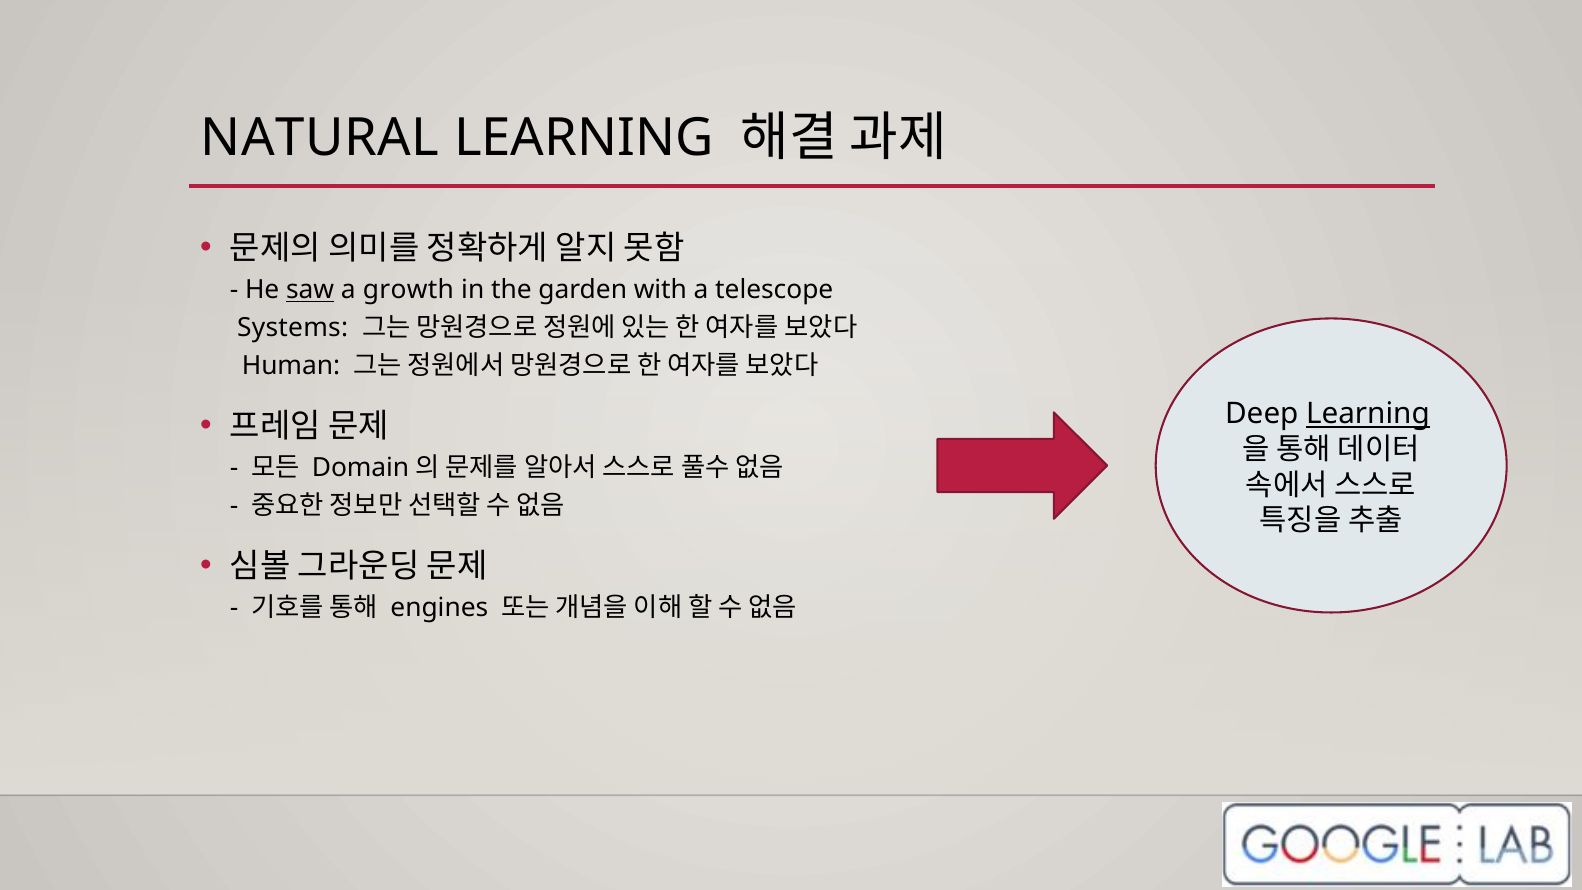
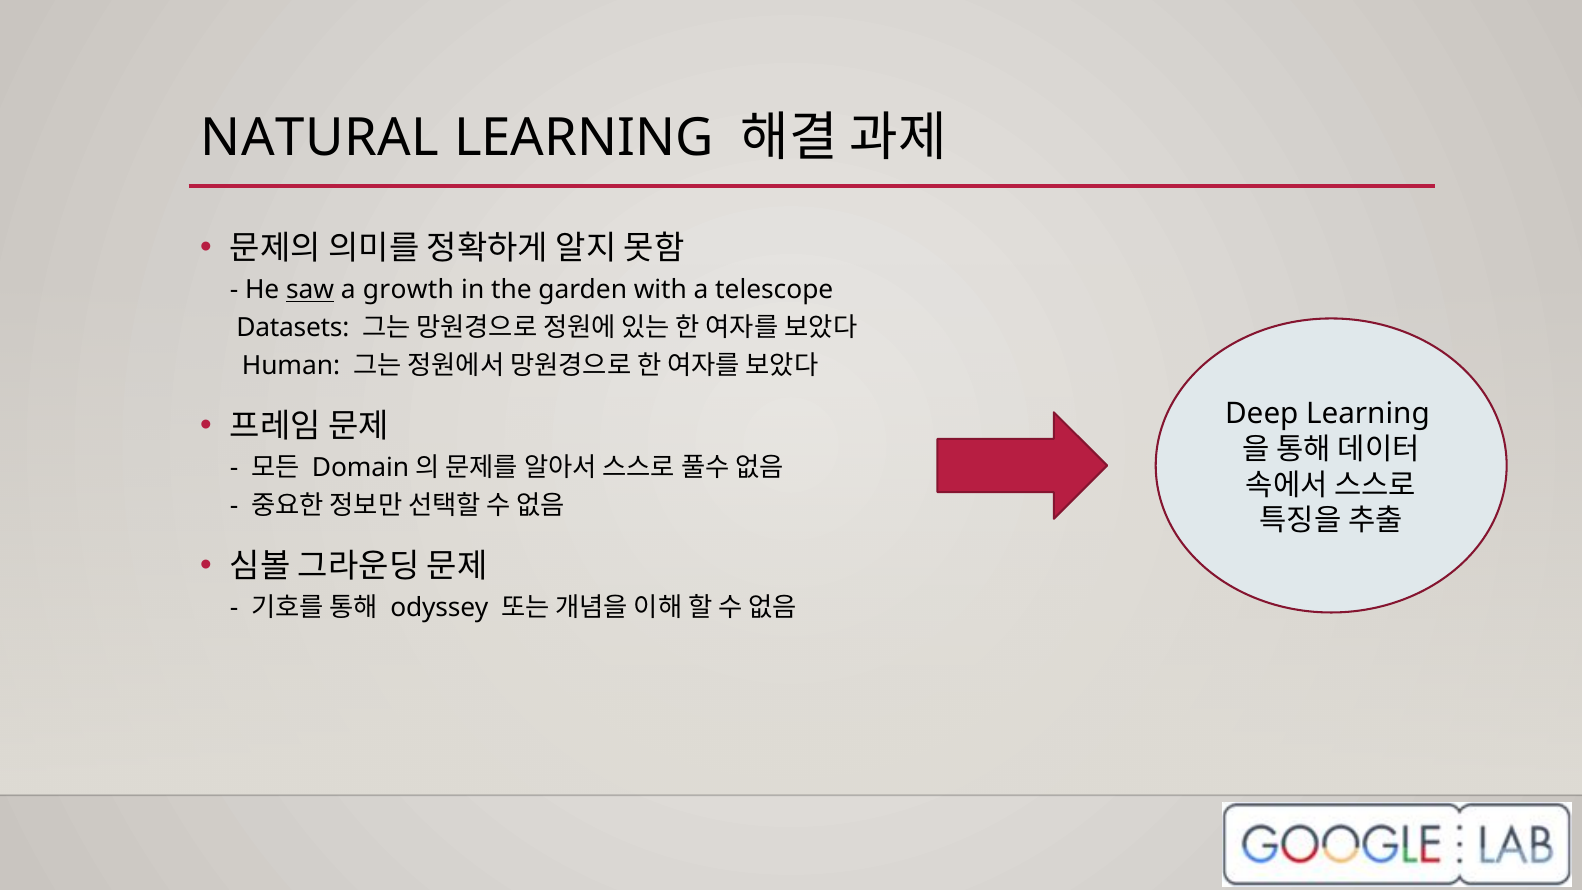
Systems: Systems -> Datasets (293, 328)
Learning underline: present -> none (1368, 414)
engines: engines -> odyssey (439, 607)
